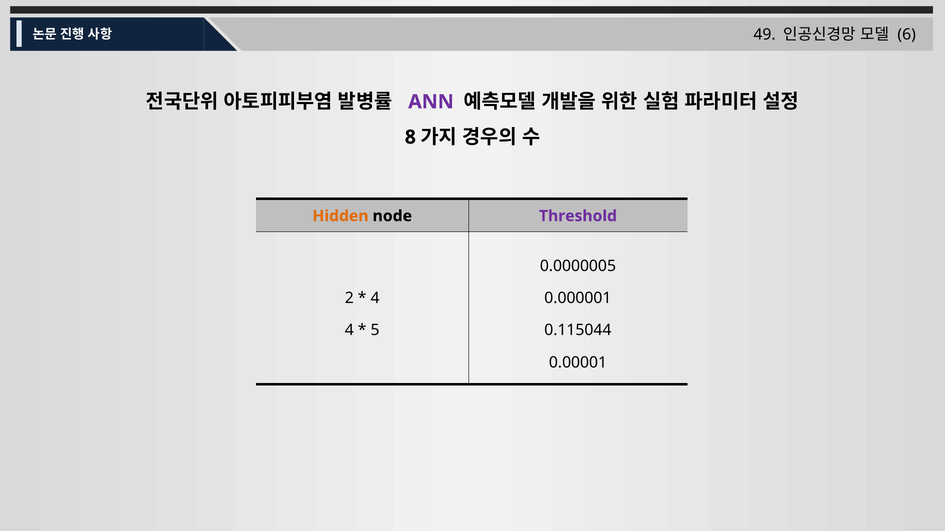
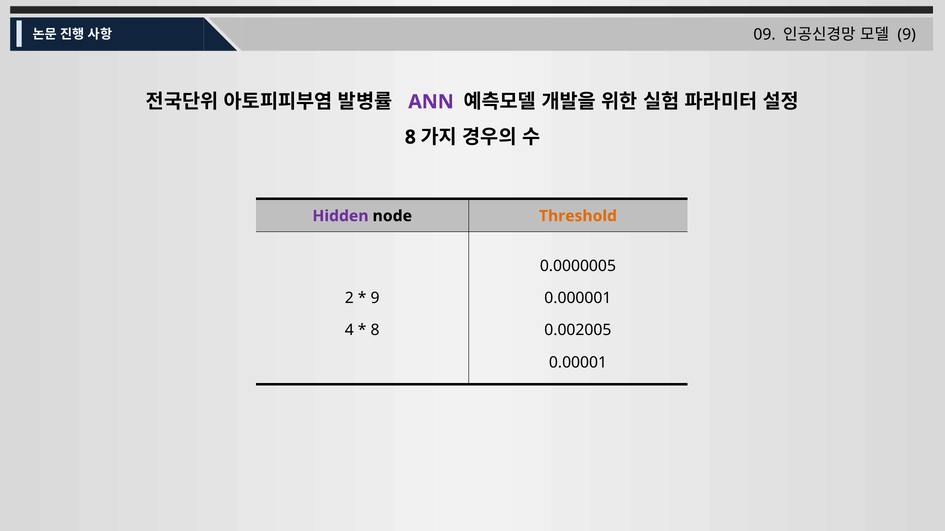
49: 49 -> 09 (765, 35)
6: 6 -> 9 (907, 35)
Hidden colour: orange -> purple (340, 216)
Threshold colour: purple -> orange (578, 216)
4: 4 -> 9 (375, 299)
5: 5 -> 8 (375, 331)
0.115044: 0.115044 -> 0.002005 (578, 331)
